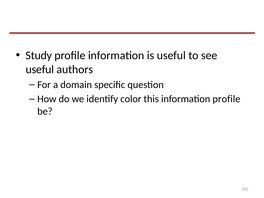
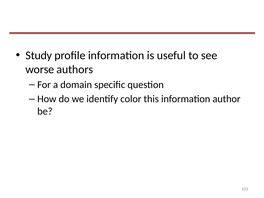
useful: useful -> worse (40, 69)
information profile: profile -> author (227, 99)
